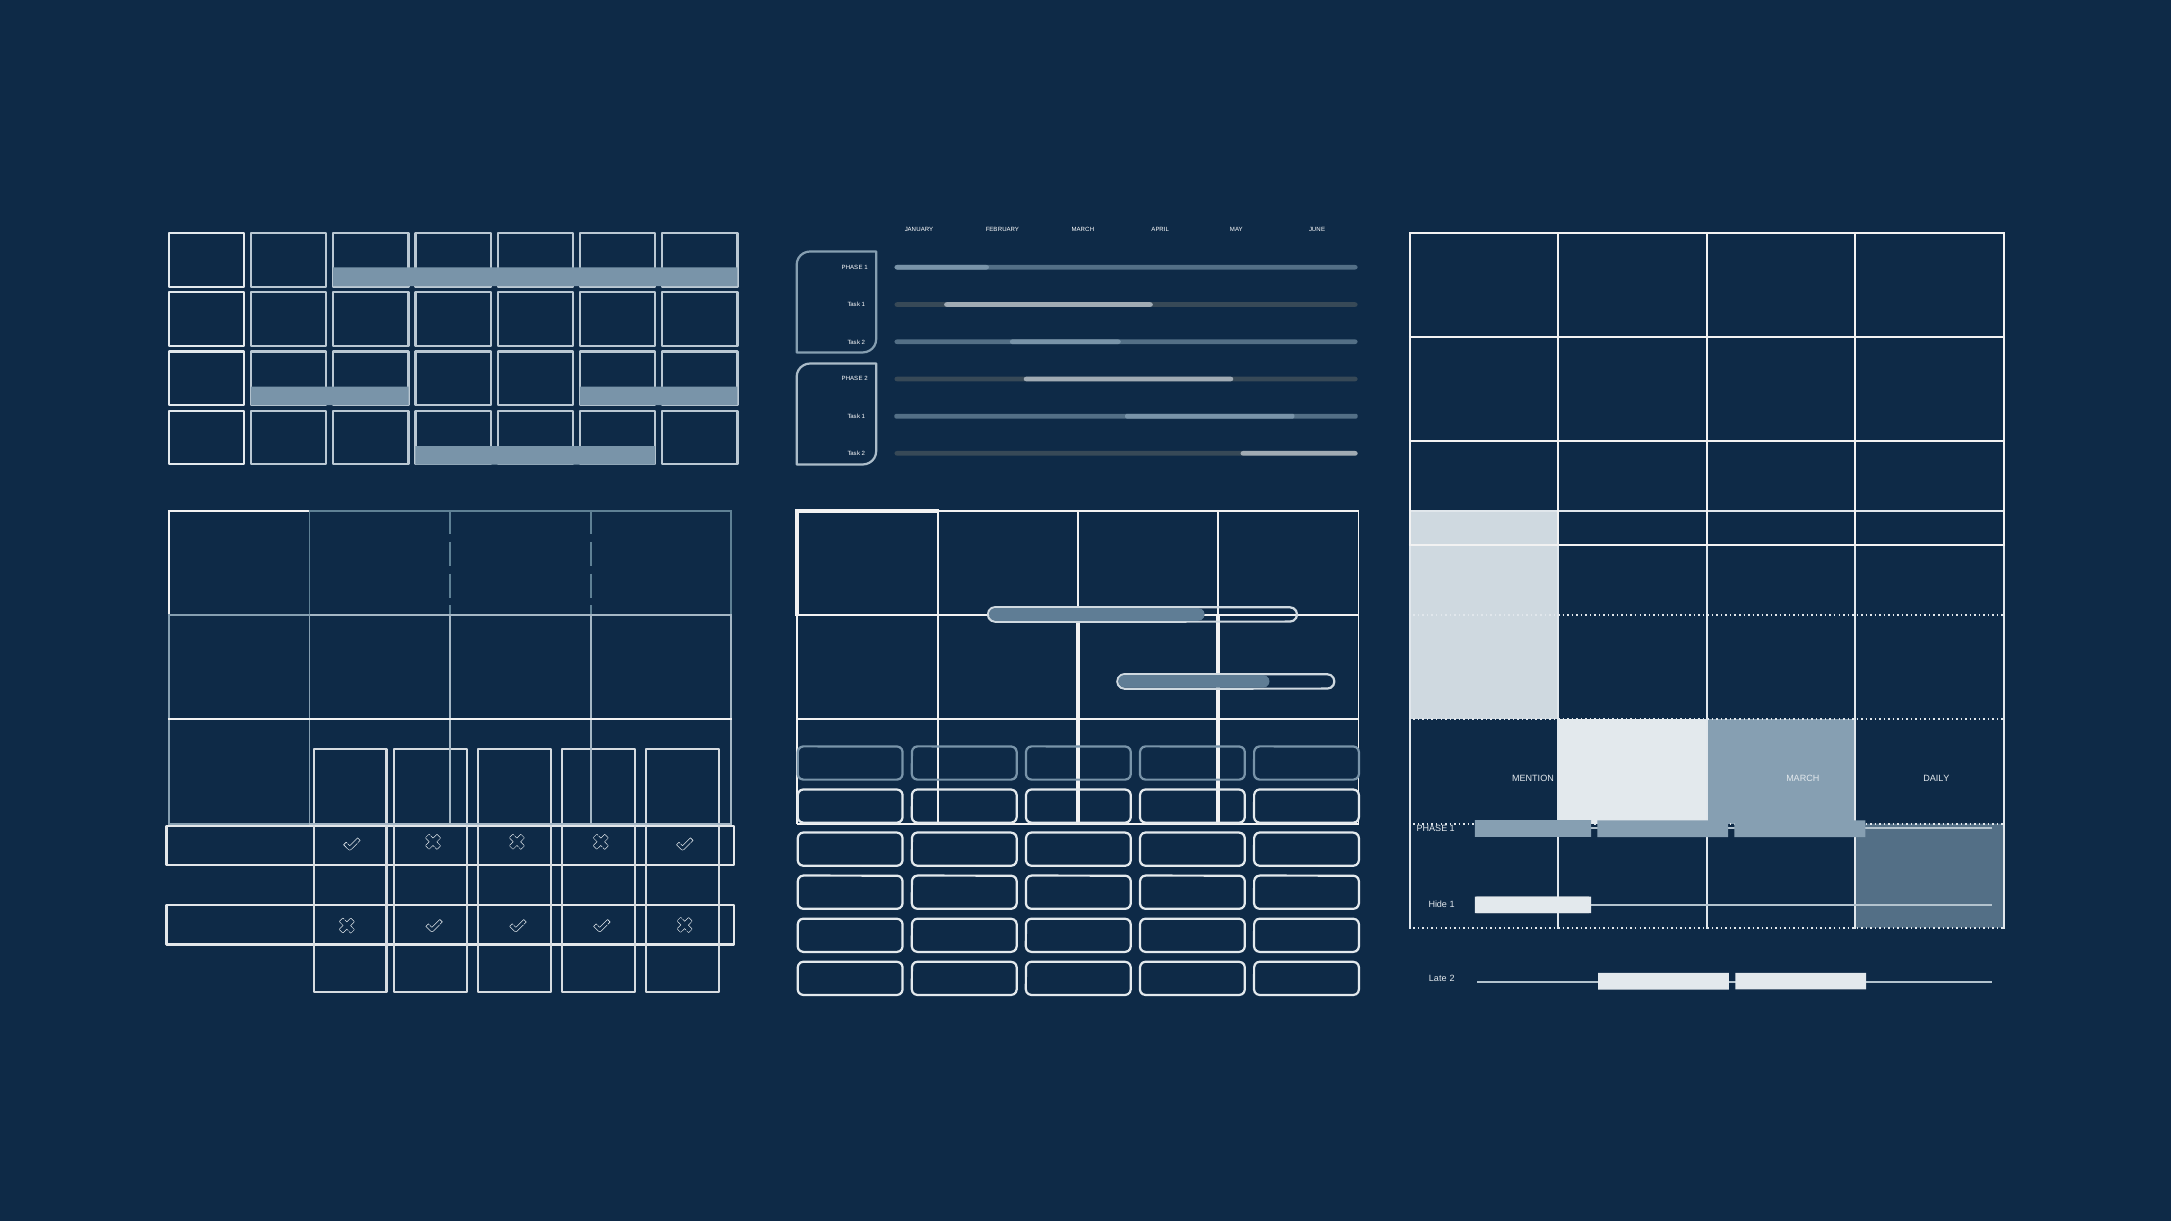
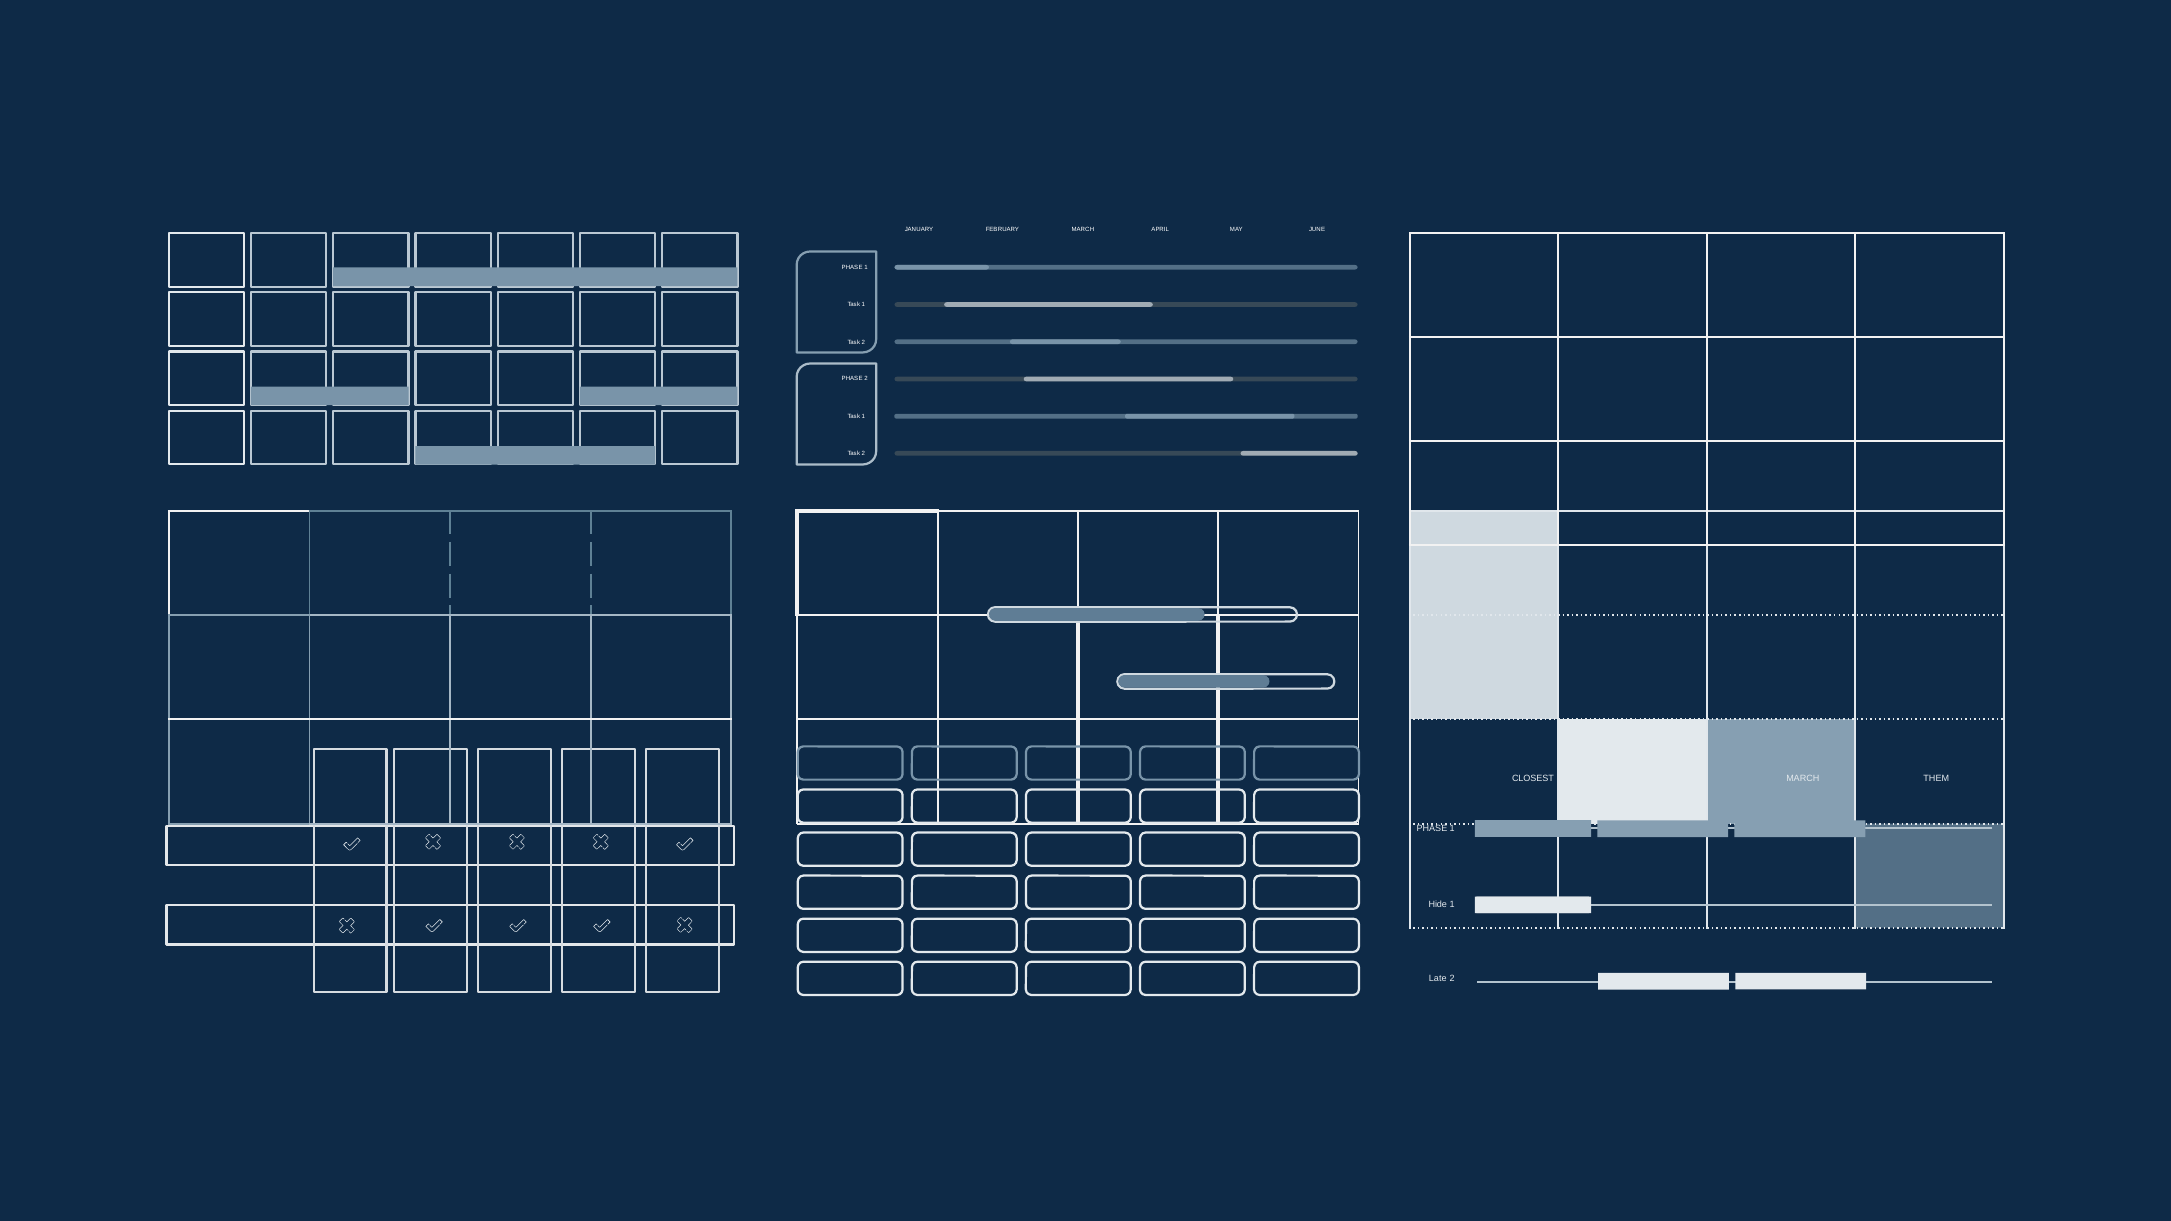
MENTION: MENTION -> CLOSEST (1533, 779)
DAILY: DAILY -> THEM (1936, 779)
